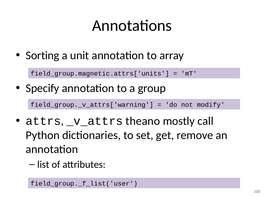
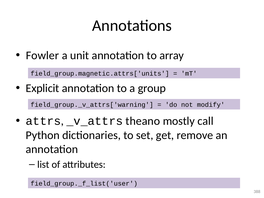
Sorting: Sorting -> Fowler (42, 55)
Specify: Specify -> Explicit (43, 88)
